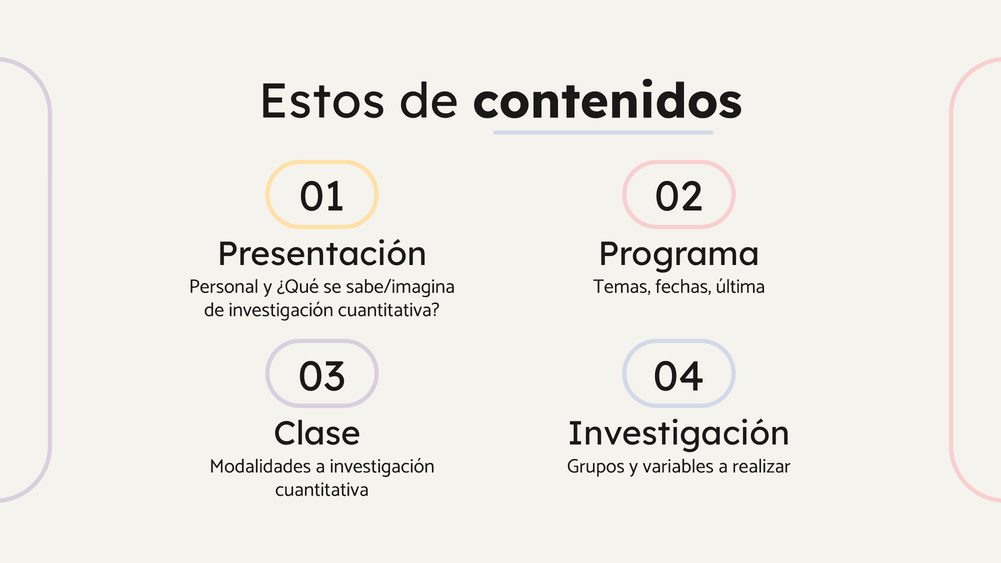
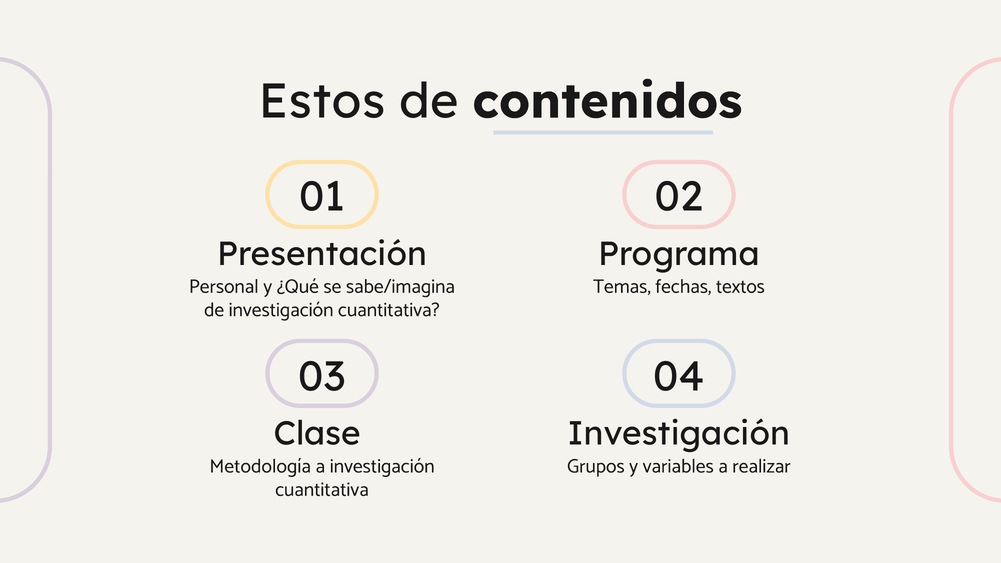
última: última -> textos (740, 286)
Modalidades: Modalidades -> Metodología (260, 466)
